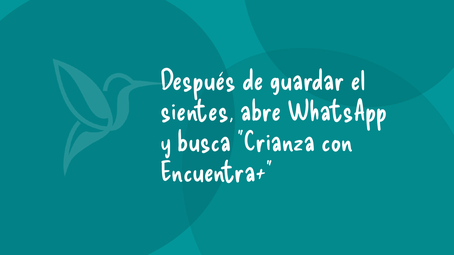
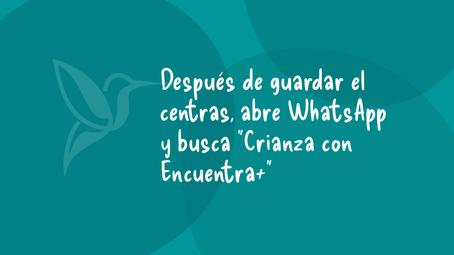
sientes: sientes -> centras (197, 112)
